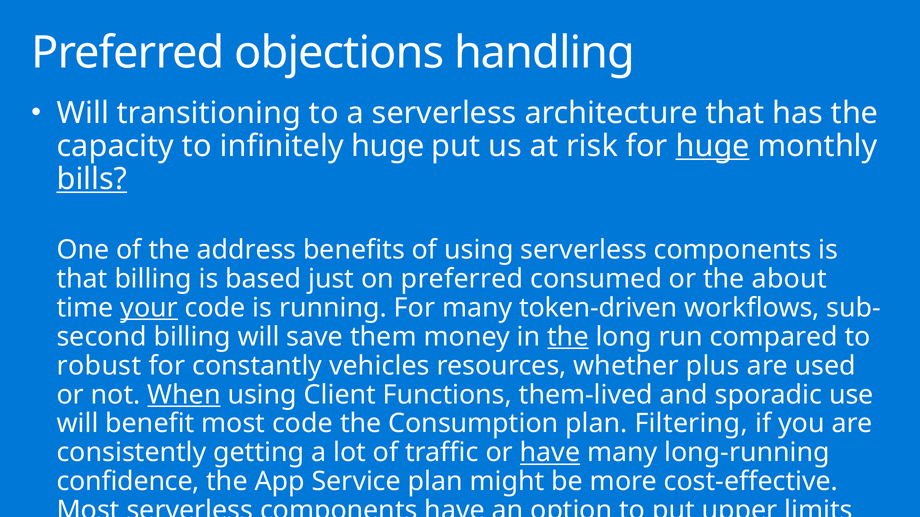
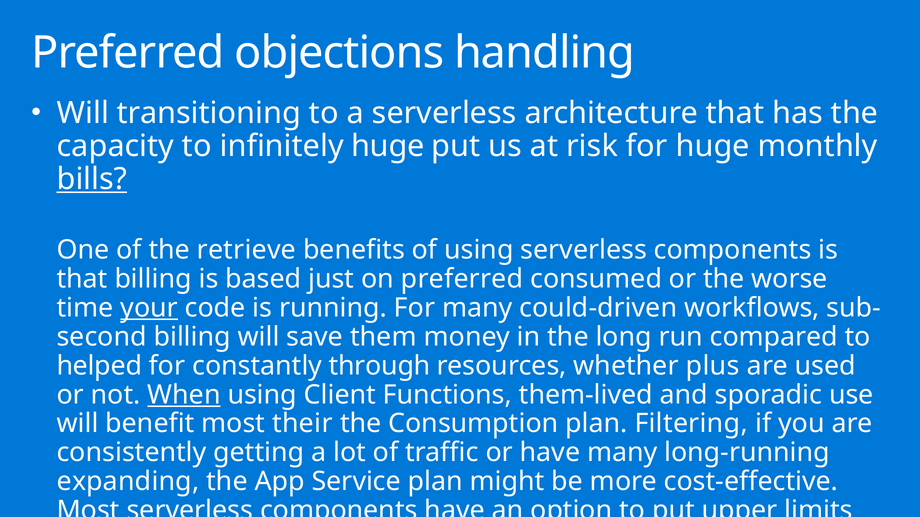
huge underline: present -> none (713, 146)
address: address -> retrieve (246, 250)
about: about -> worse (790, 279)
token-driven: token-driven -> could-driven (598, 308)
the underline: present -> none (568, 337)
robust: robust -> helped (99, 366)
vehicles: vehicles -> through (380, 366)
most code: code -> their (302, 424)
have underline: present -> none (550, 453)
confidence: confidence -> expanding (128, 482)
